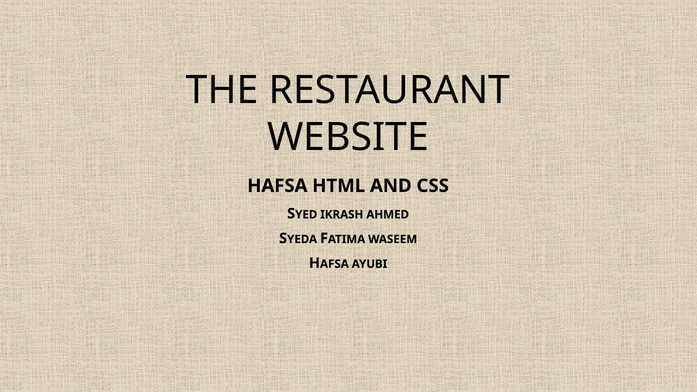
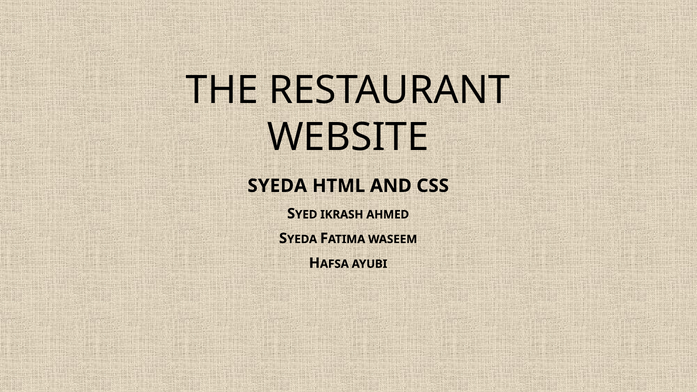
HAFSA: HAFSA -> SYEDA (277, 186)
